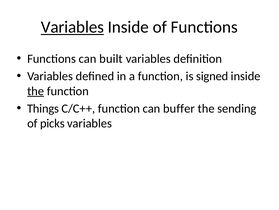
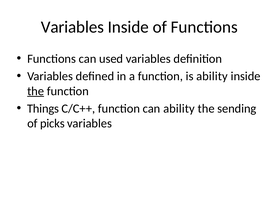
Variables underline: present -> none (72, 27)
built: built -> used (111, 59)
is signed: signed -> ability (212, 76)
can buffer: buffer -> ability (179, 108)
